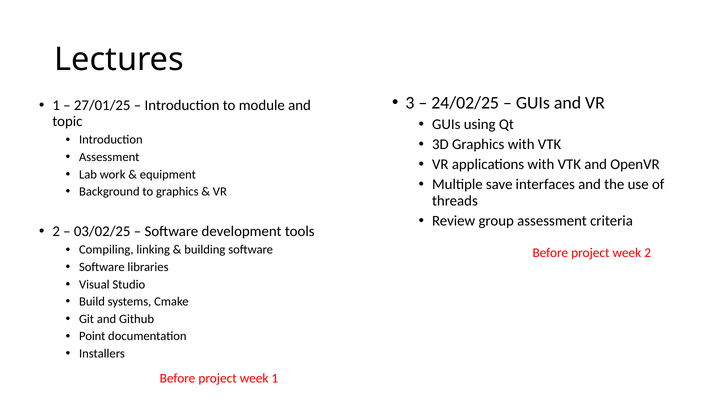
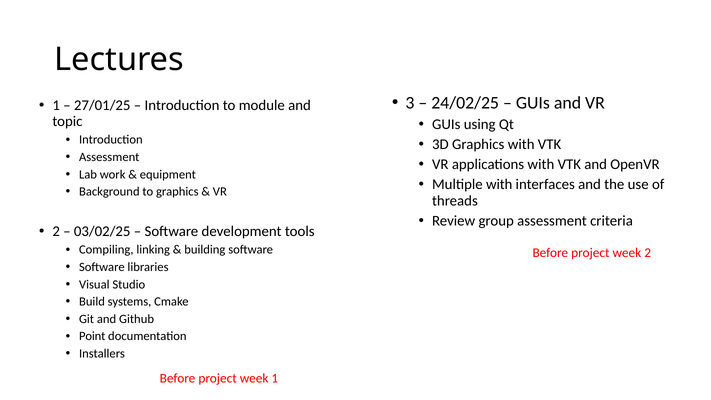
Multiple save: save -> with (499, 184)
